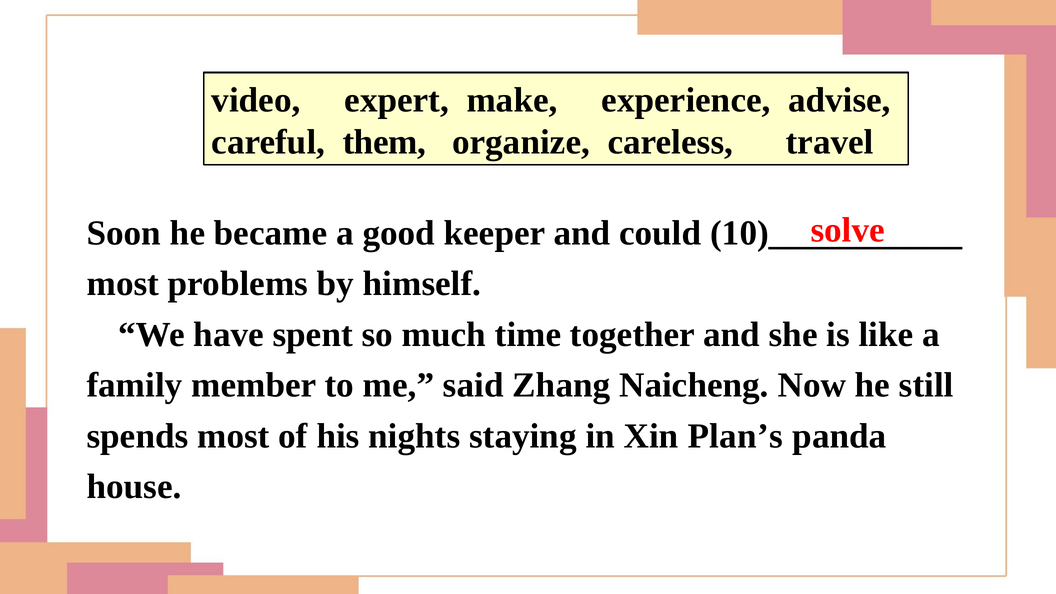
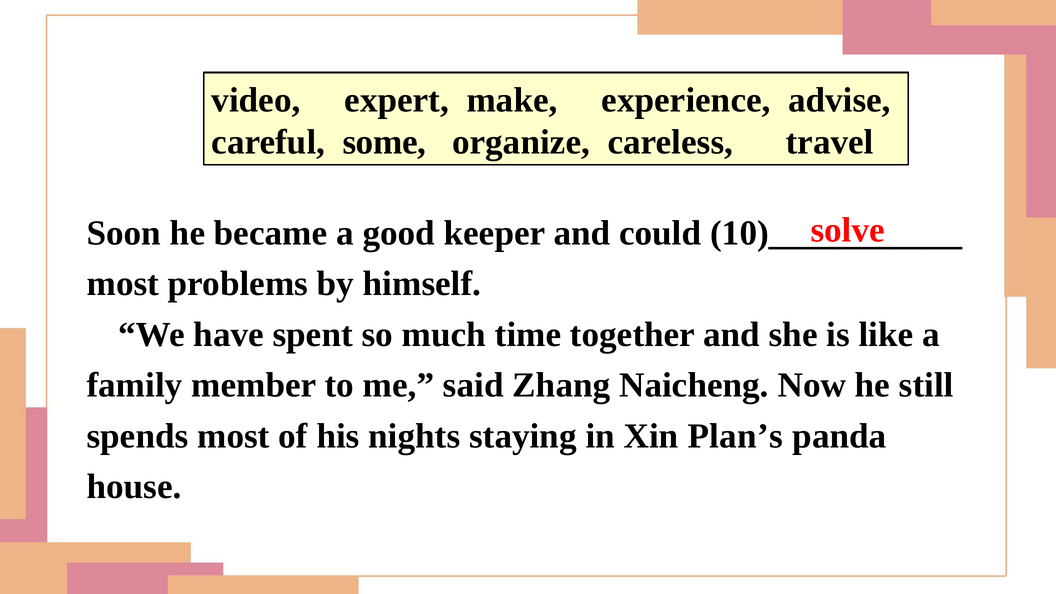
them: them -> some (384, 142)
